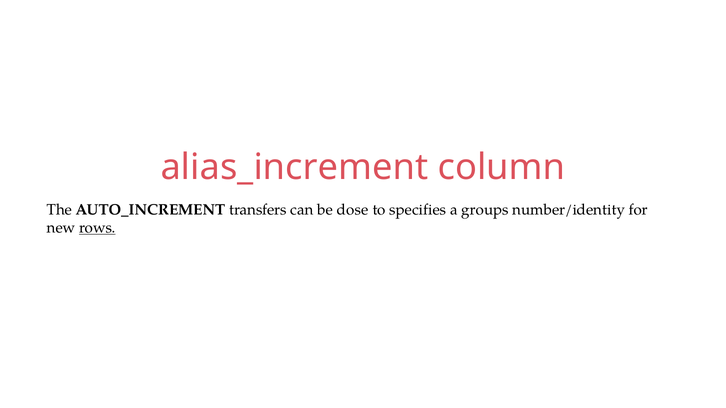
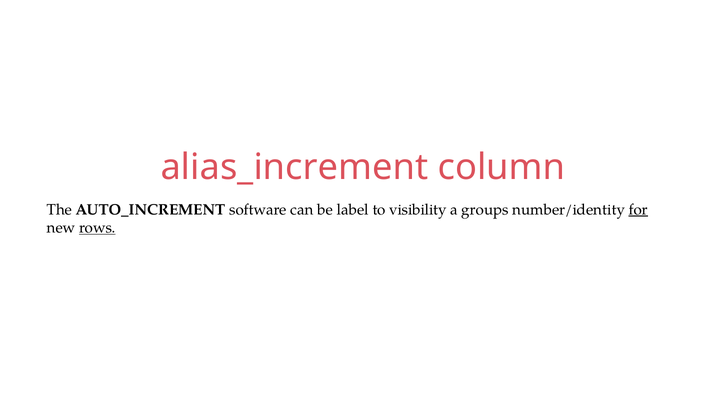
transfers: transfers -> software (258, 210)
dose: dose -> label (353, 210)
specifies: specifies -> visibility (418, 210)
for underline: none -> present (638, 210)
